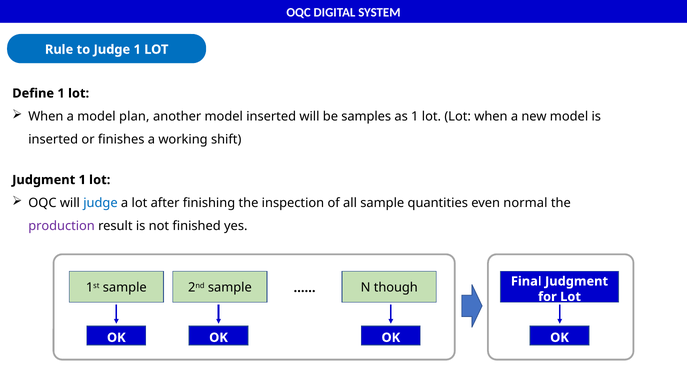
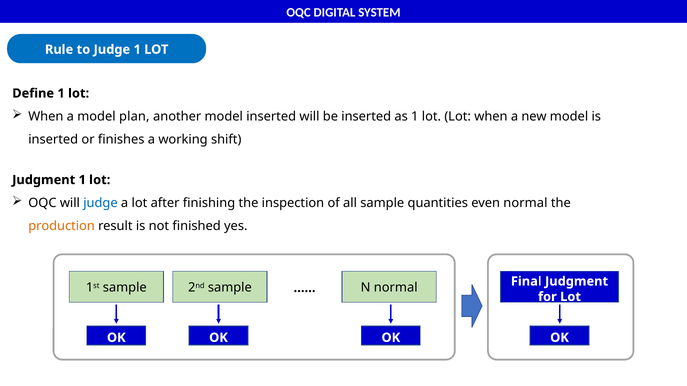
be samples: samples -> inserted (366, 117)
production colour: purple -> orange (62, 226)
N though: though -> normal (396, 288)
